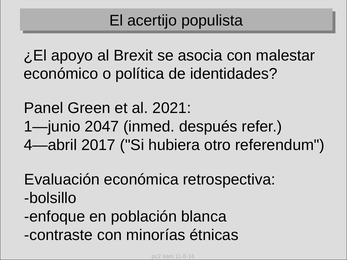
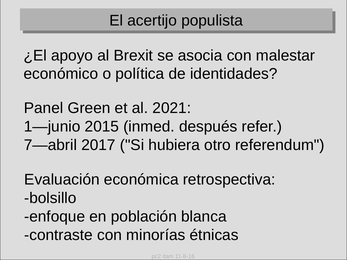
2047: 2047 -> 2015 (102, 127)
4—abril: 4—abril -> 7—abril (50, 145)
